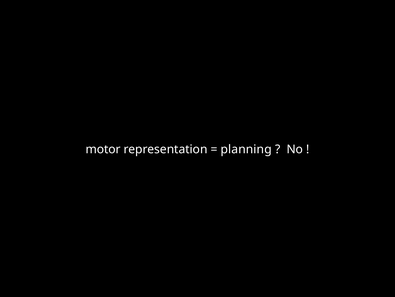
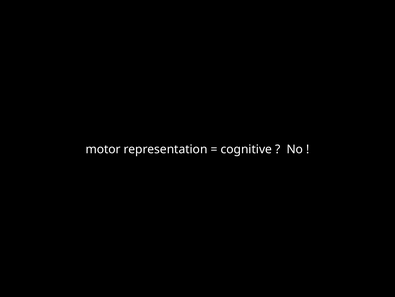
planning: planning -> cognitive (246, 149)
